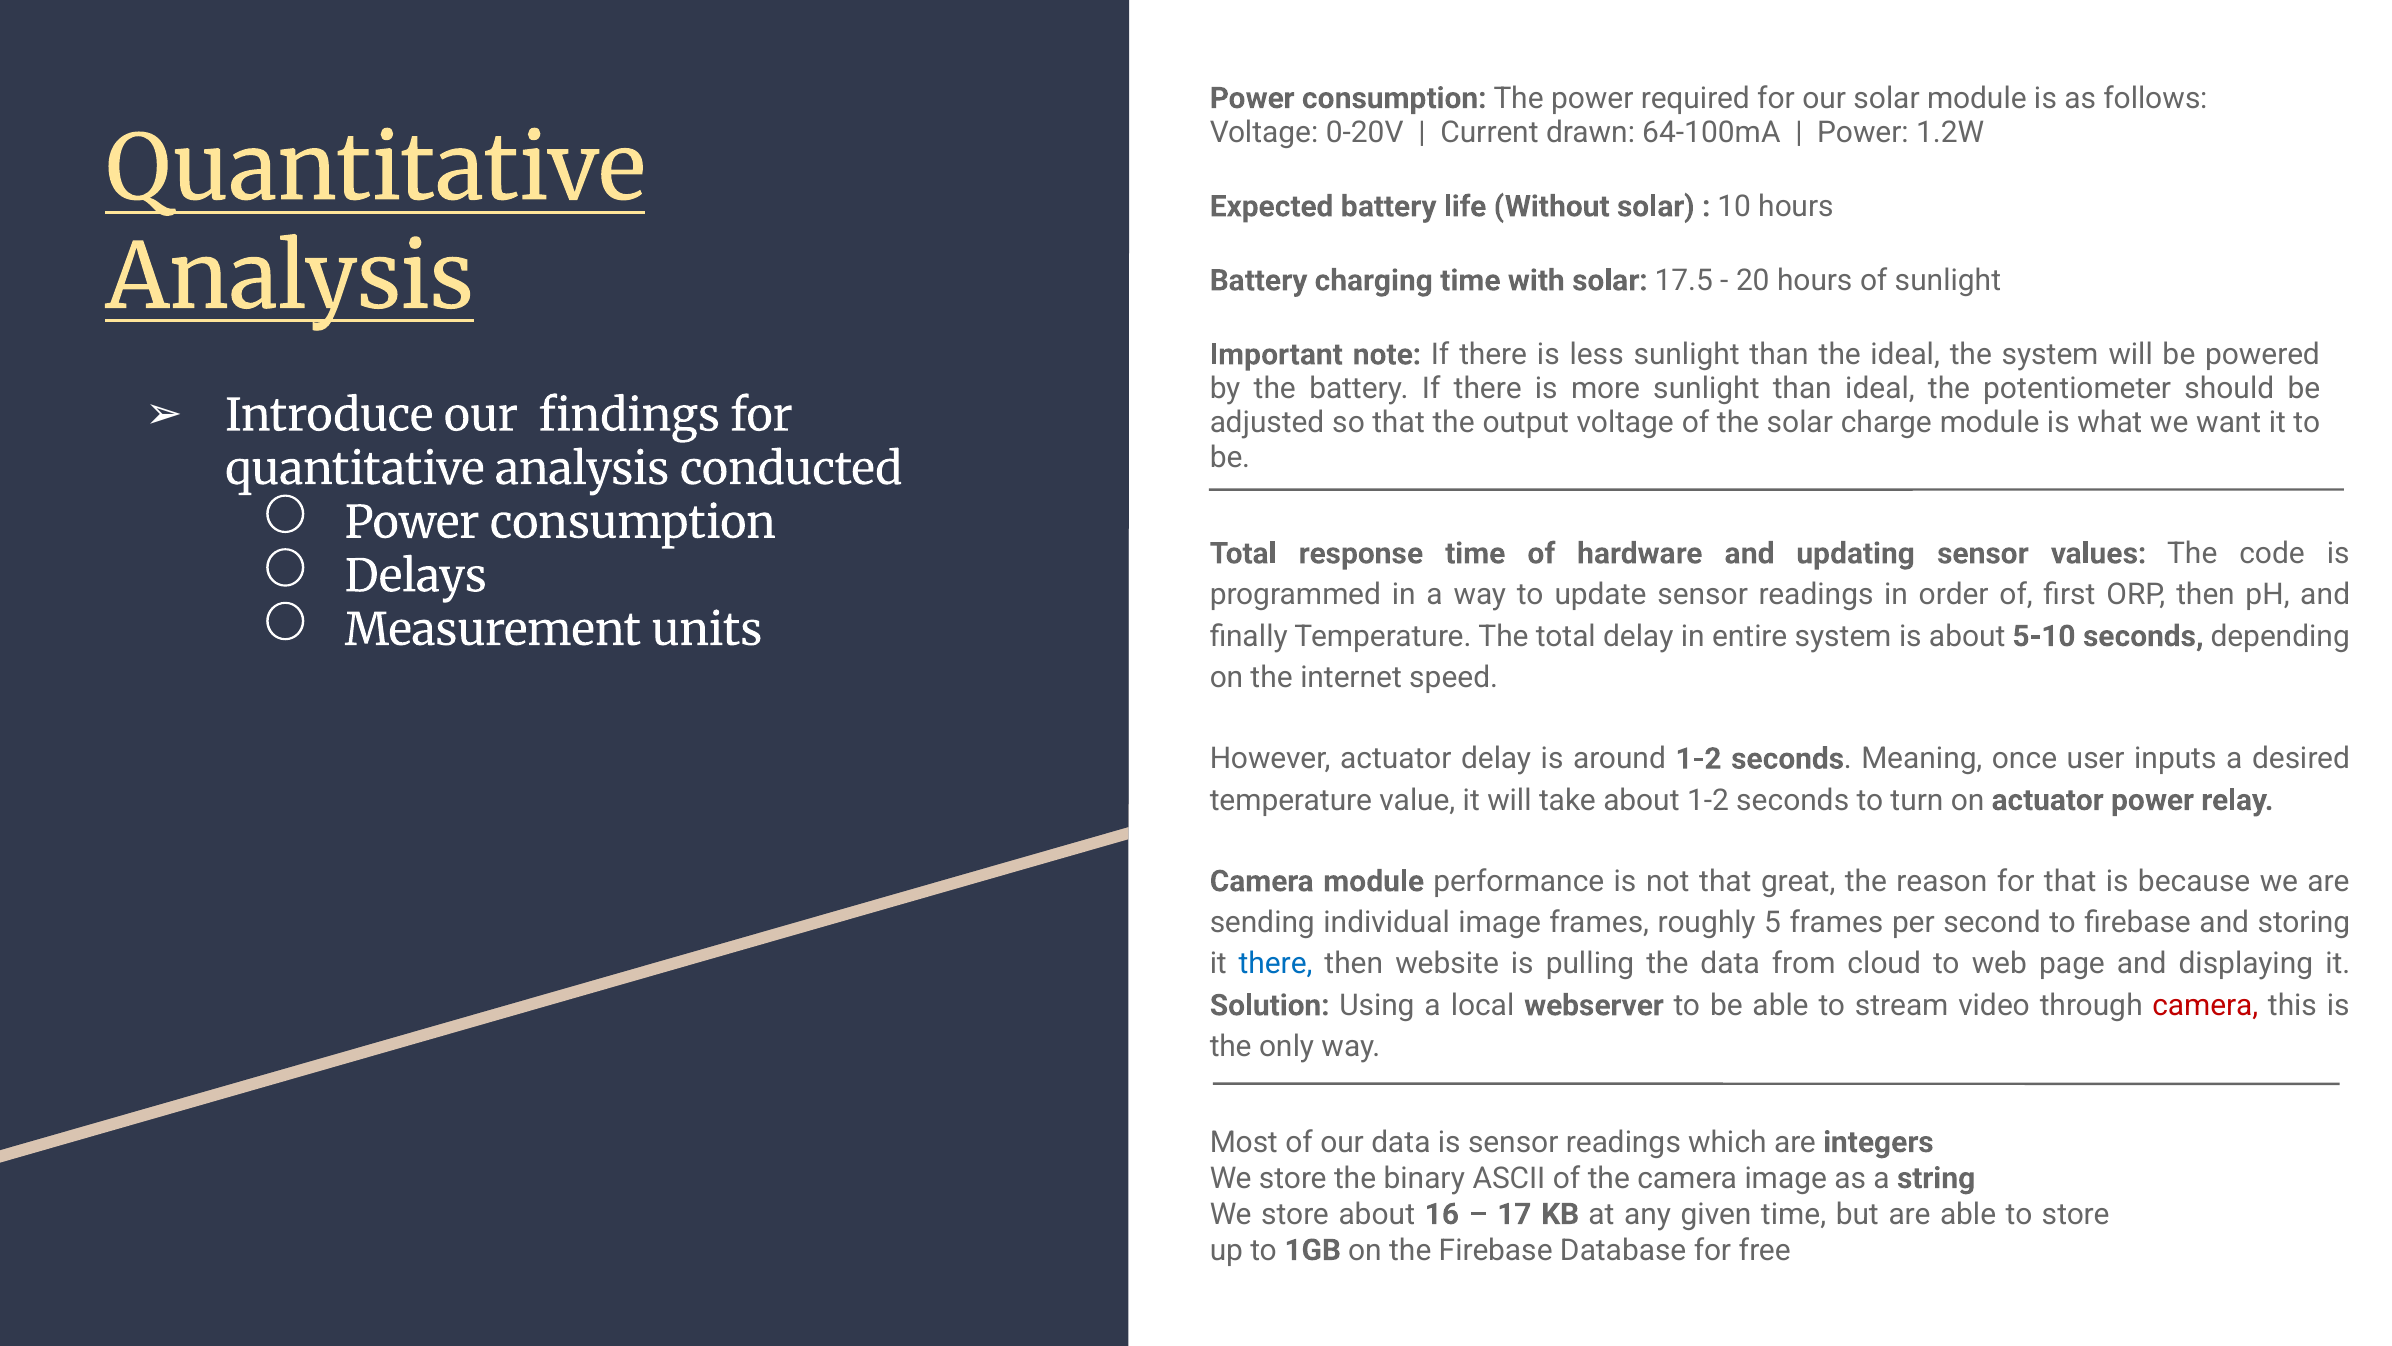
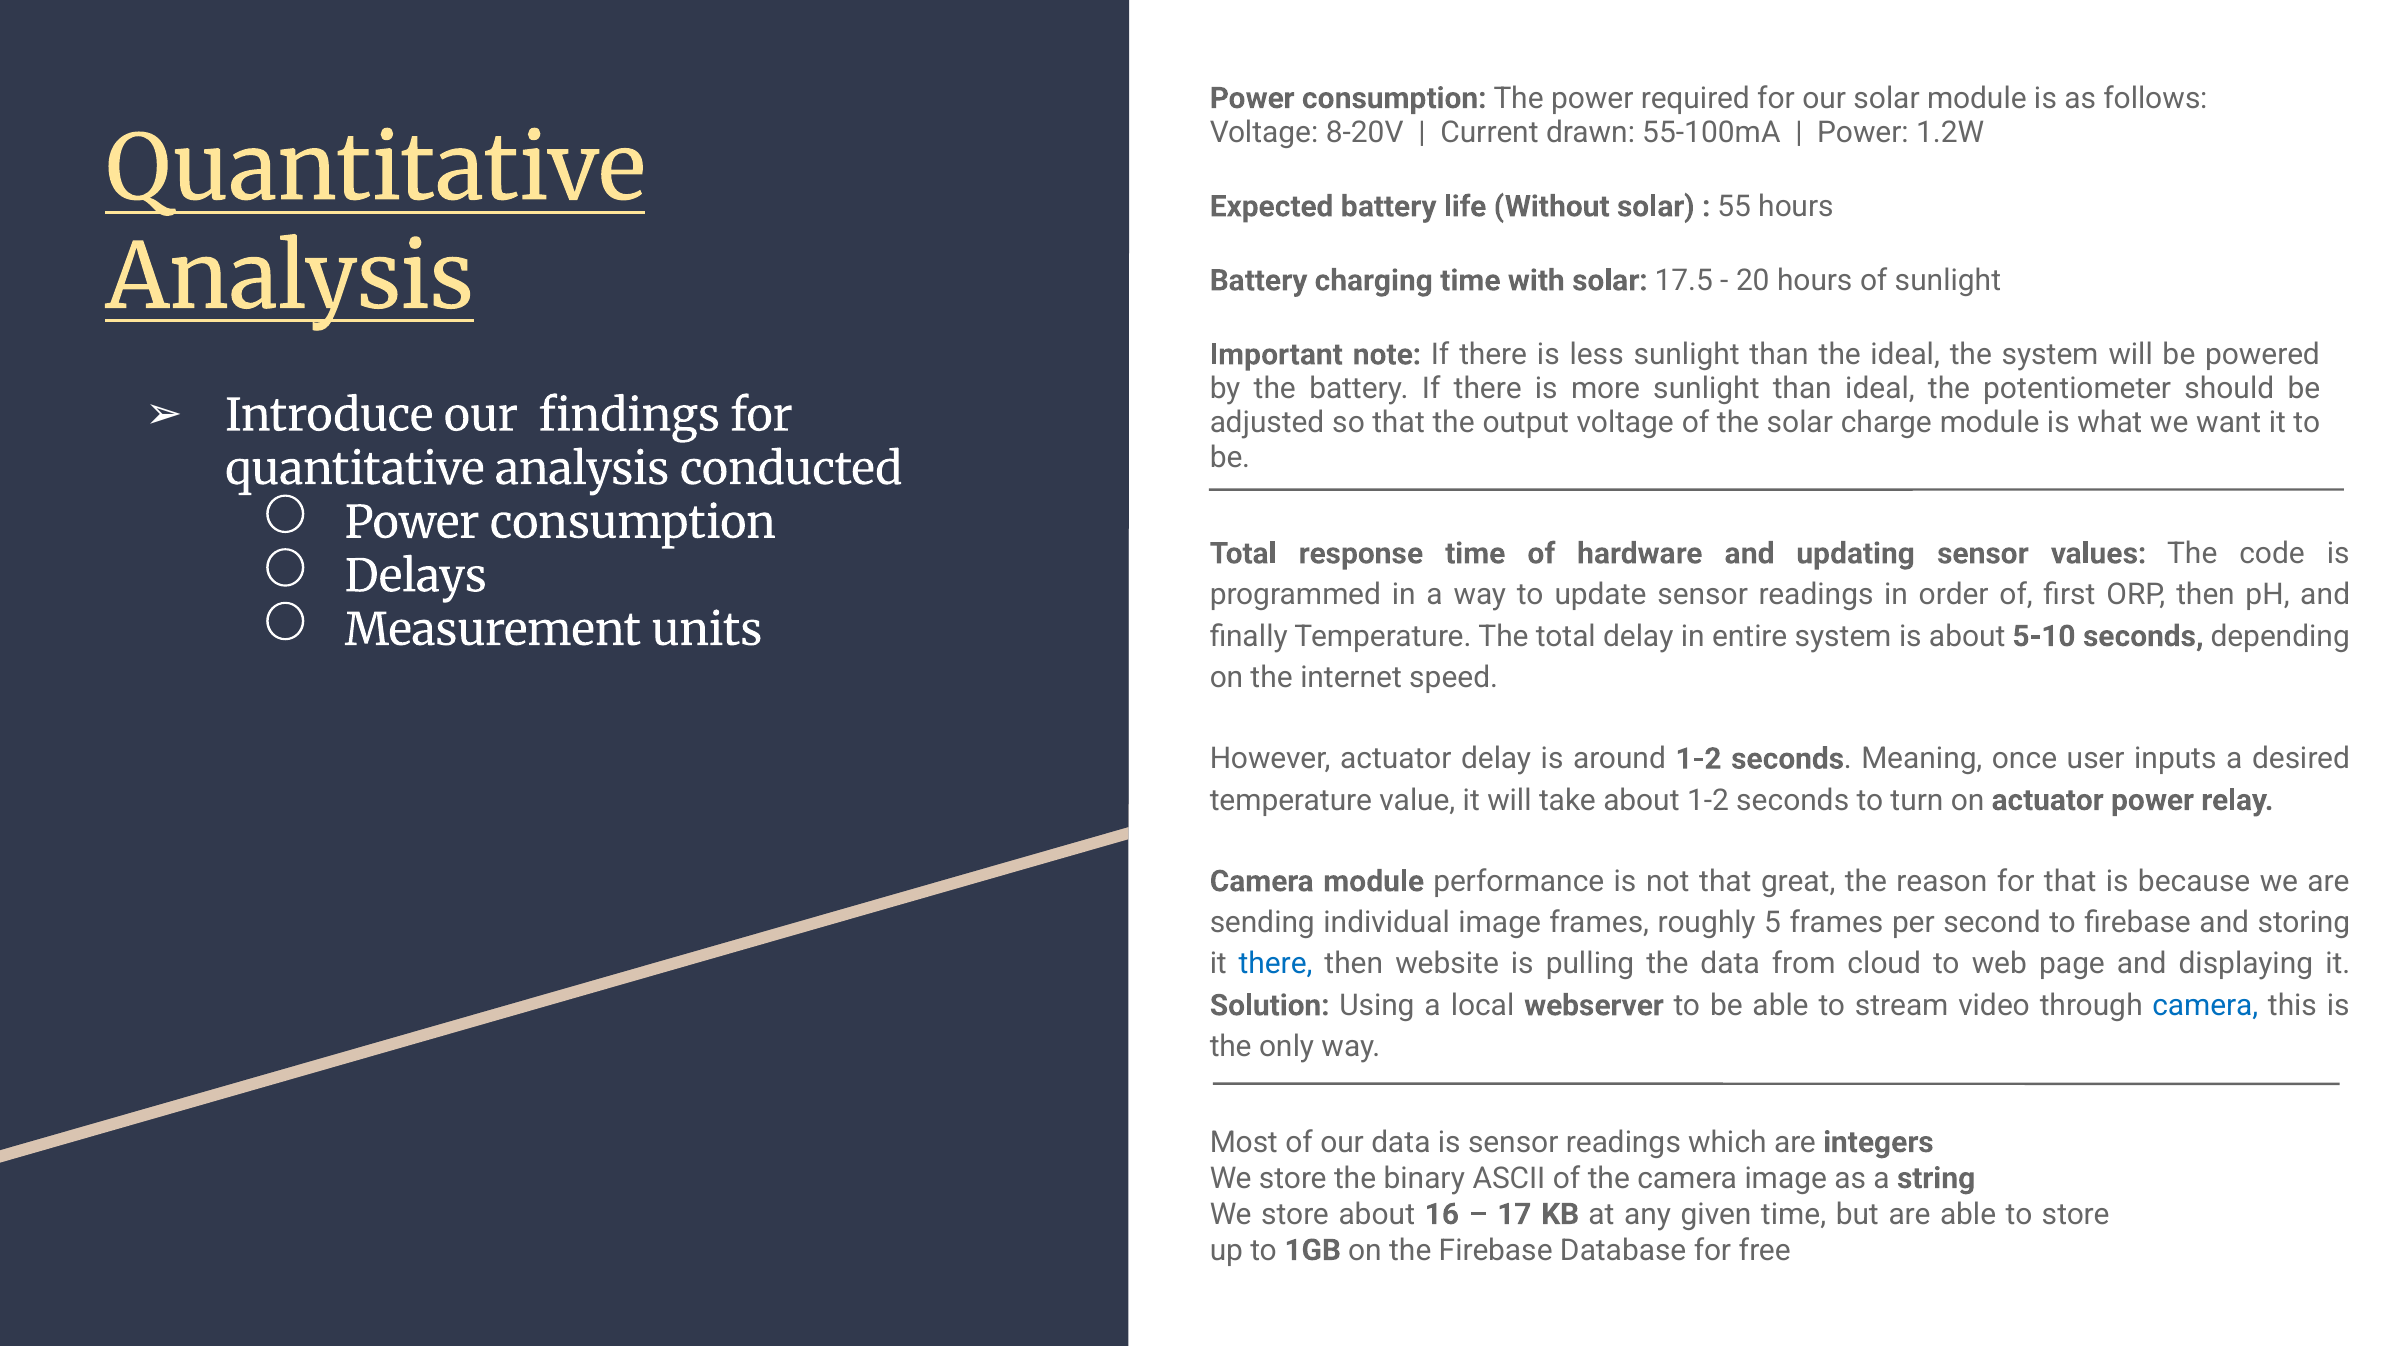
0-20V: 0-20V -> 8-20V (1365, 132)
64-100mA: 64-100mA -> 55-100mA (1711, 132)
10: 10 -> 55 (1734, 206)
camera colour: red -> blue (2205, 1005)
